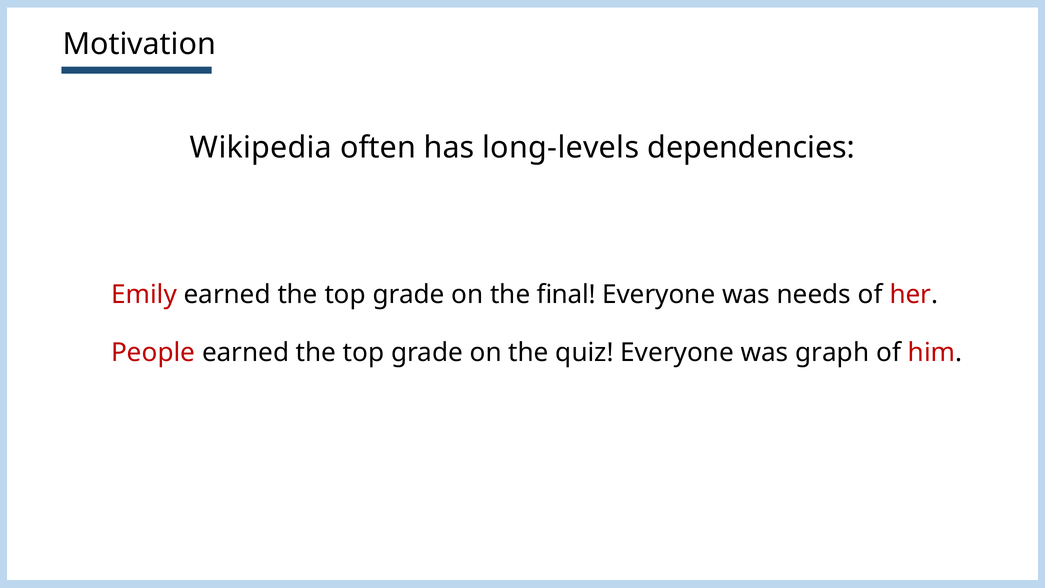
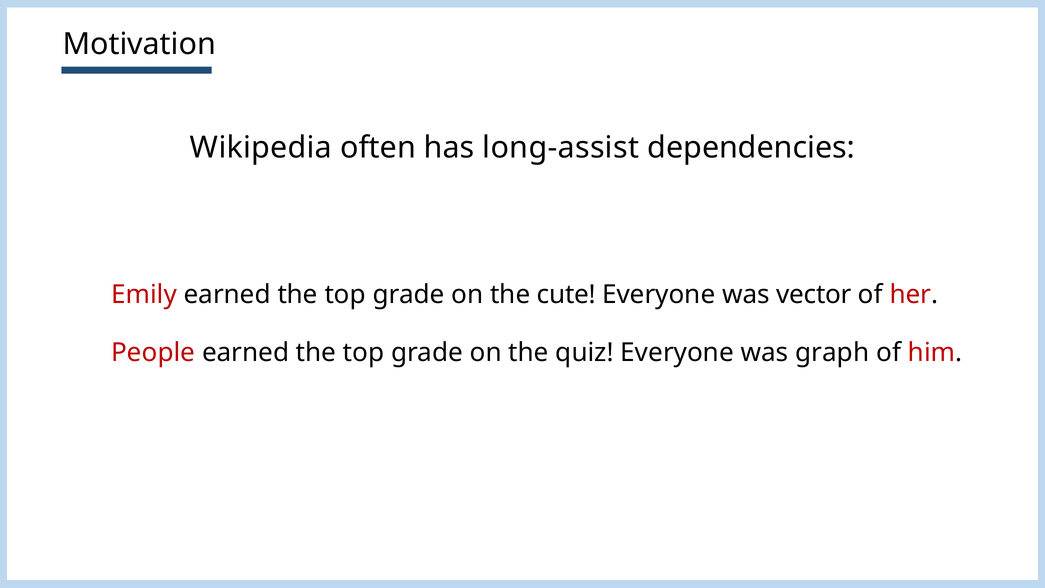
long-levels: long-levels -> long-assist (561, 148)
final: final -> cute (566, 294)
needs: needs -> vector (814, 294)
